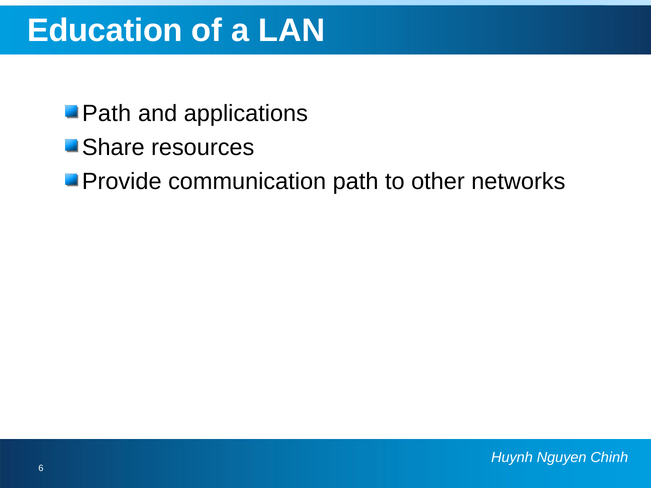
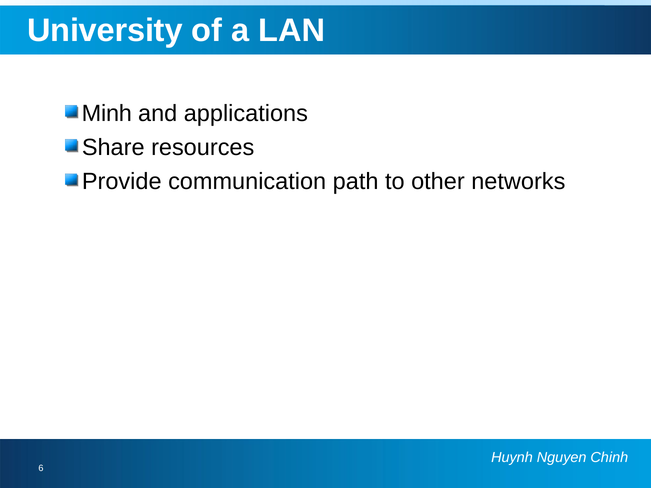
Education: Education -> University (105, 31)
Path: Path -> Minh (107, 113)
